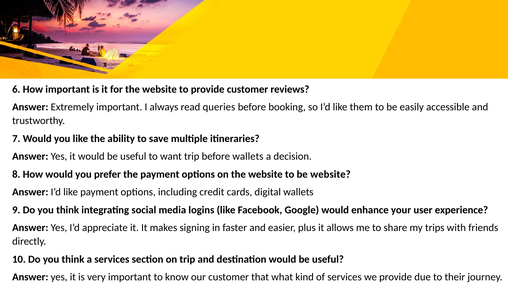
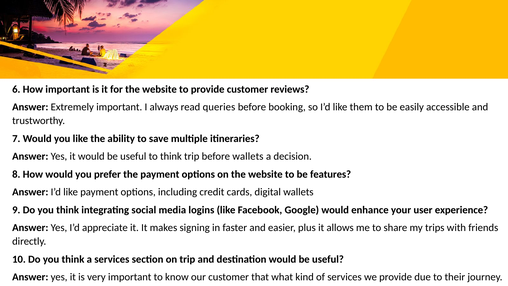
to want: want -> think (171, 156)
be website: website -> features (331, 174)
